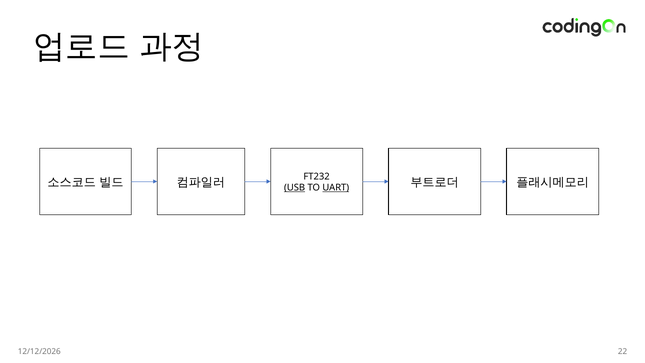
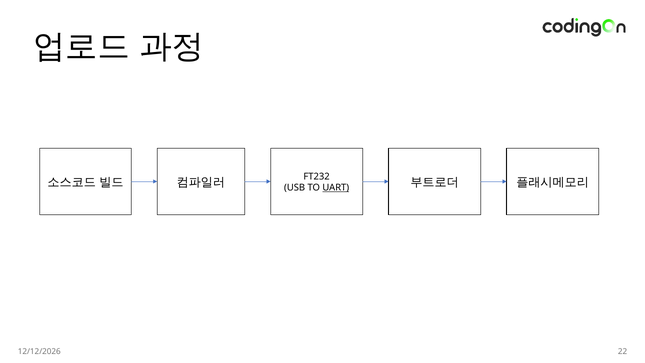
USB underline: present -> none (295, 188)
